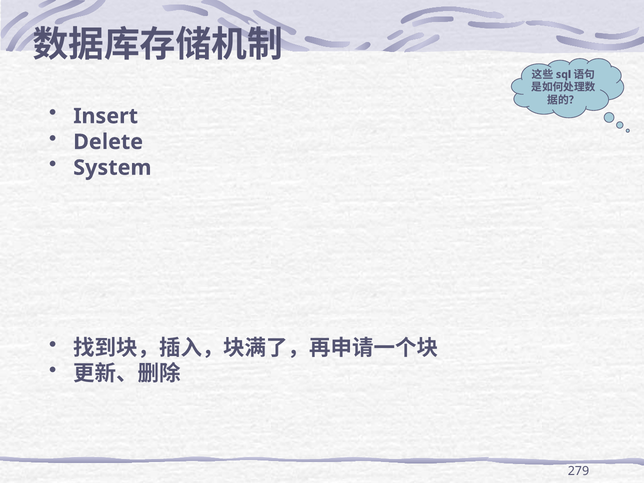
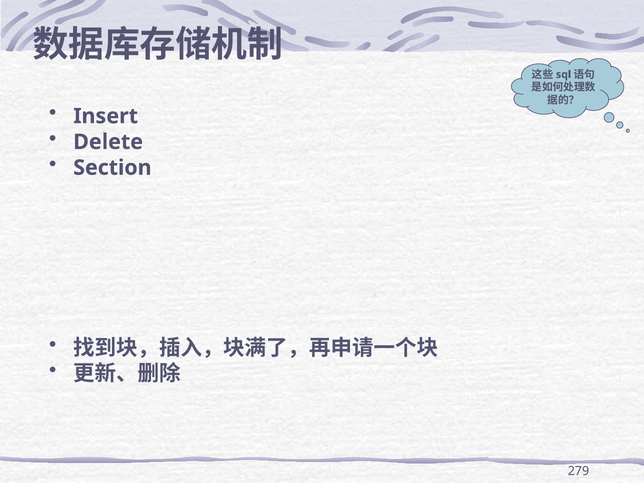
System: System -> Section (112, 168)
